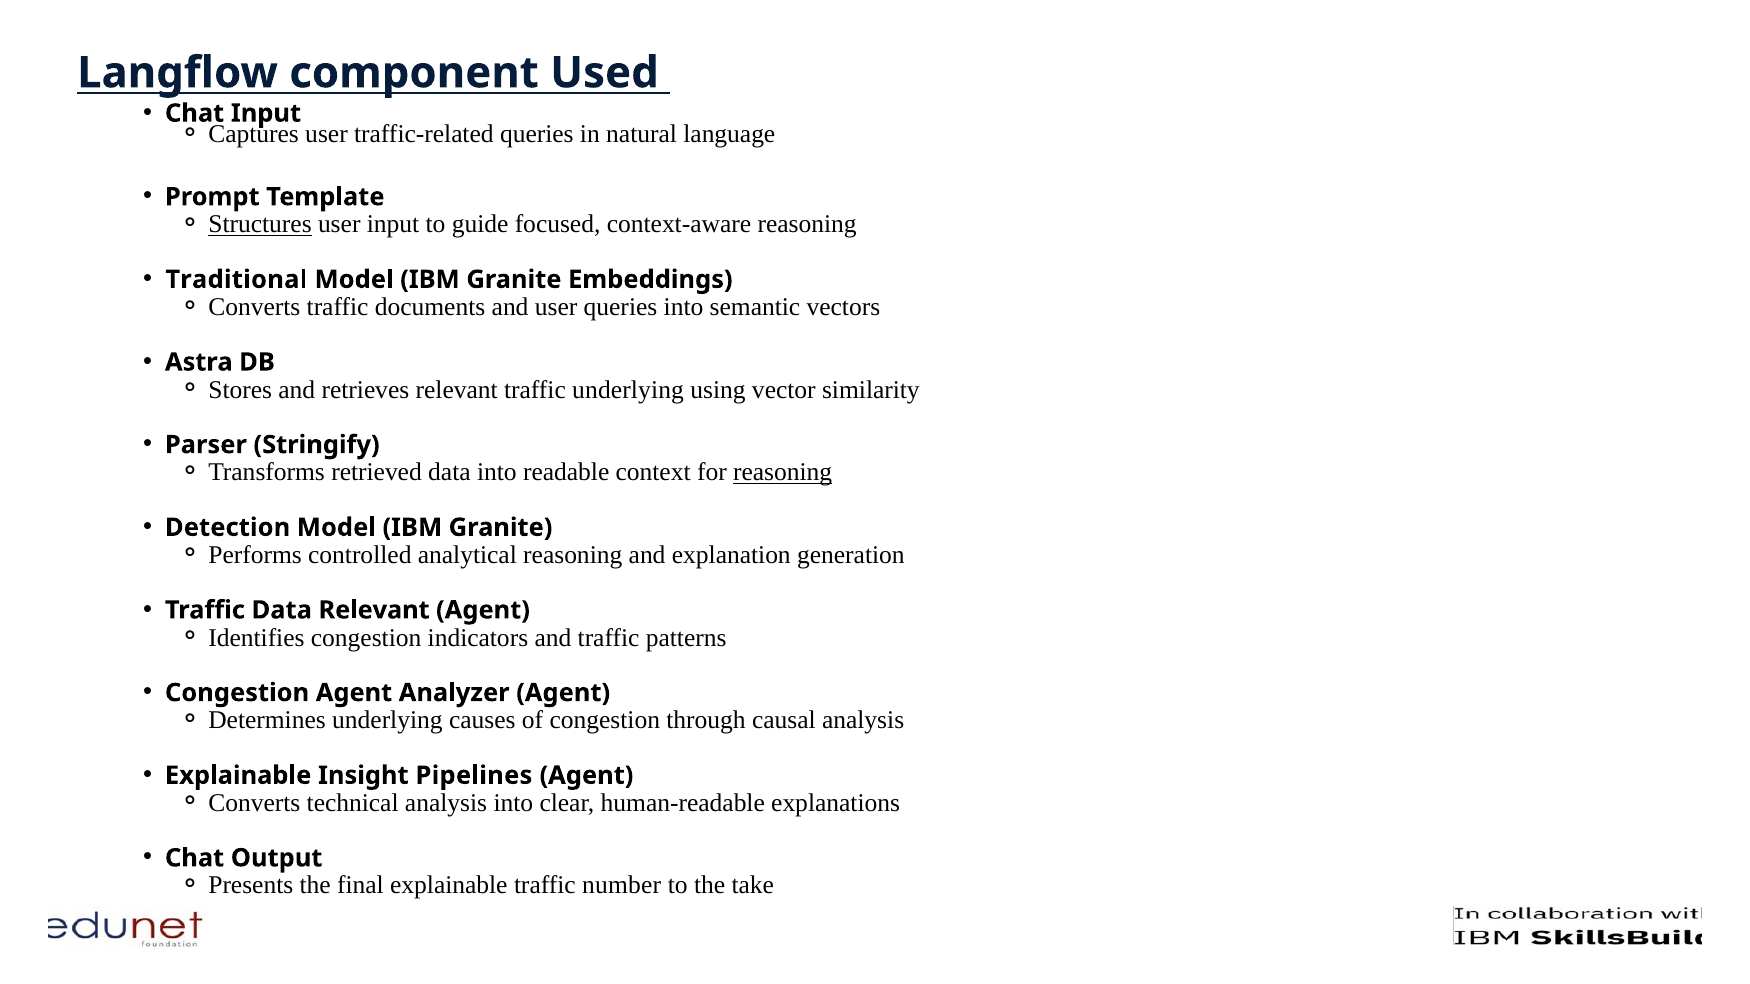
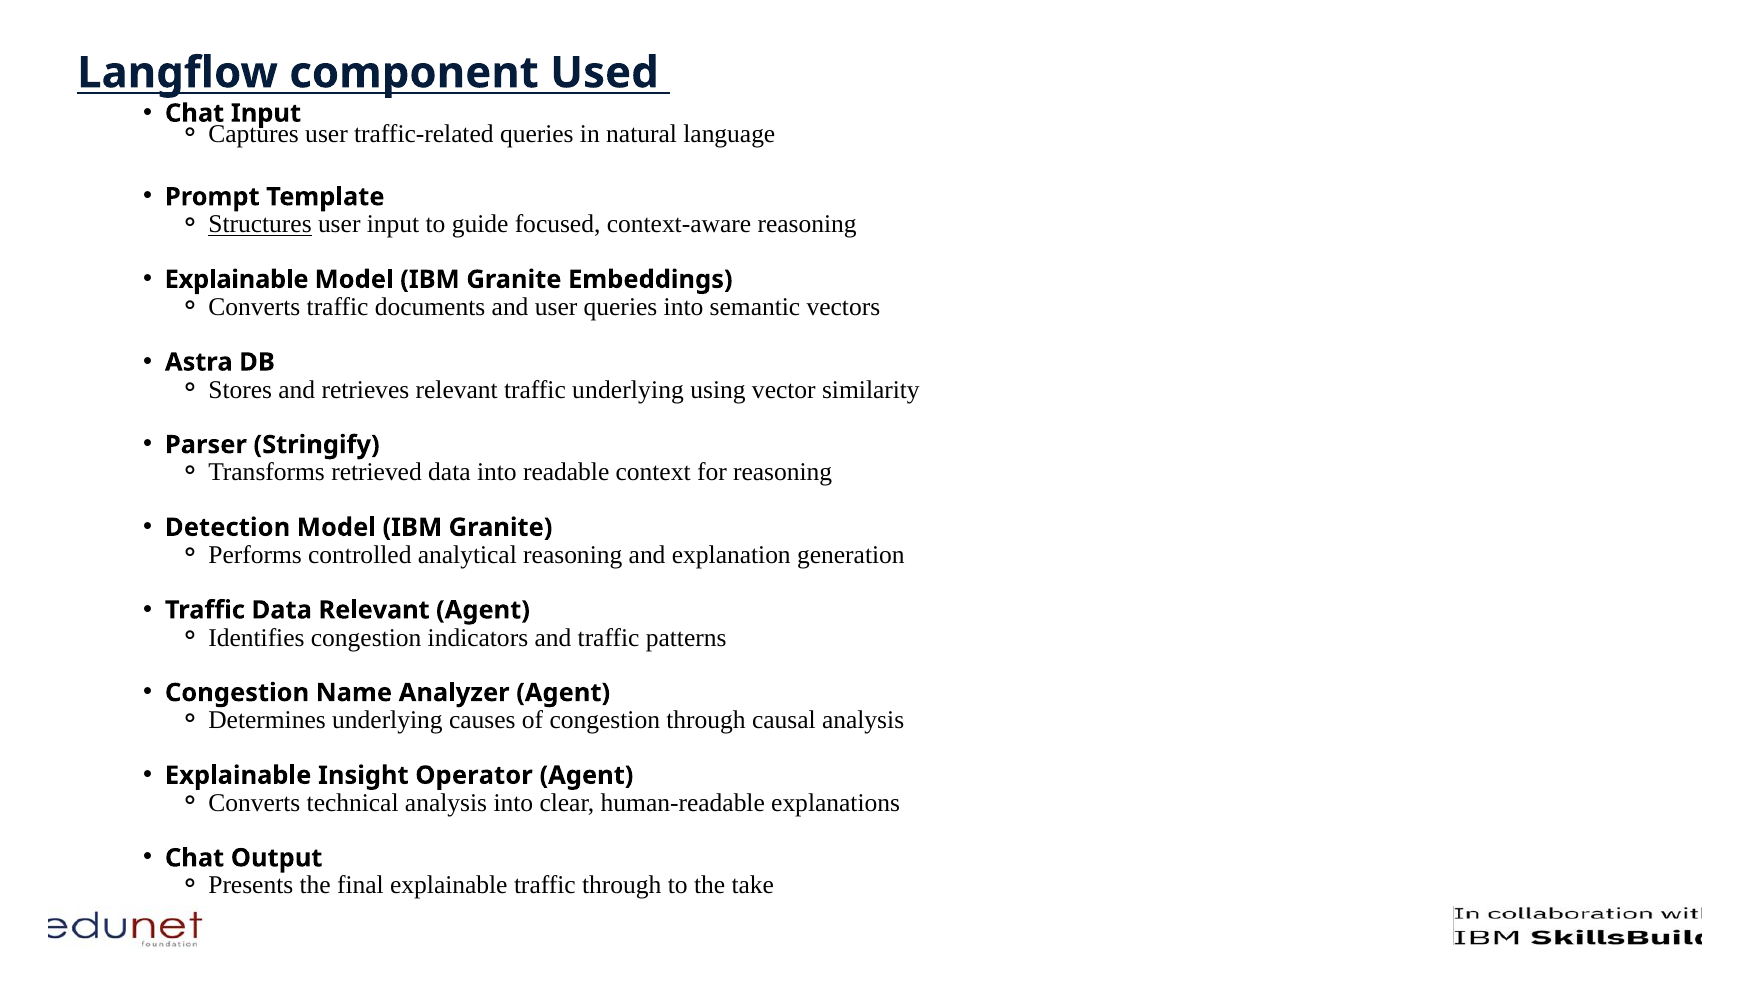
Traditional: Traditional -> Explainable (237, 280)
reasoning underline: present -> none (783, 473)
Congestion Agent: Agent -> Name (354, 693)
Pipelines: Pipelines -> Operator (474, 776)
traffic number: number -> through (622, 886)
